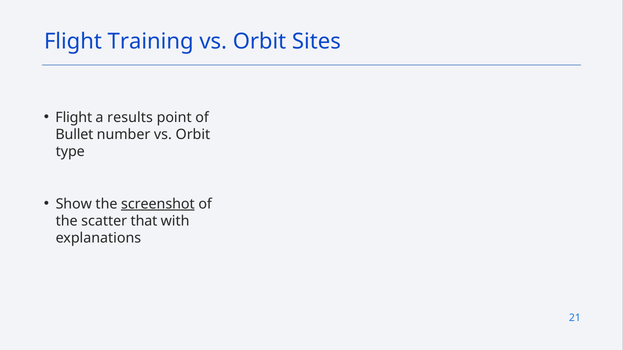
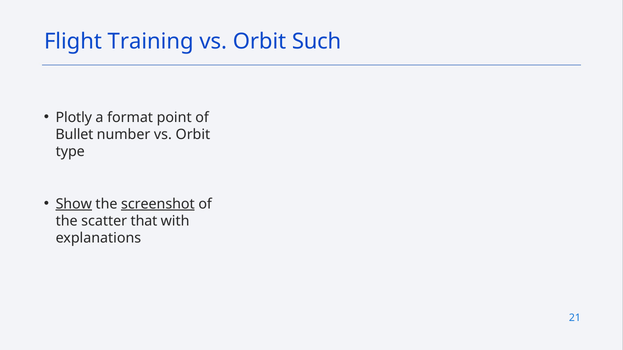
Sites: Sites -> Such (317, 42)
Flight: Flight -> Plotly (74, 118)
results: results -> format (130, 118)
Show underline: none -> present (74, 204)
